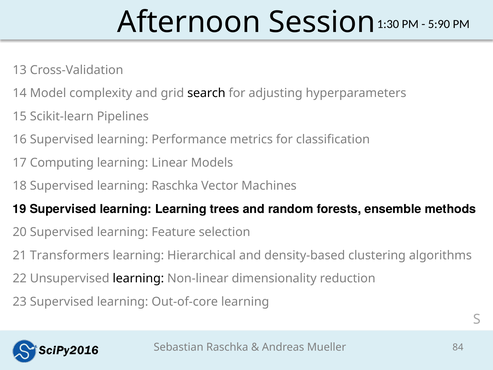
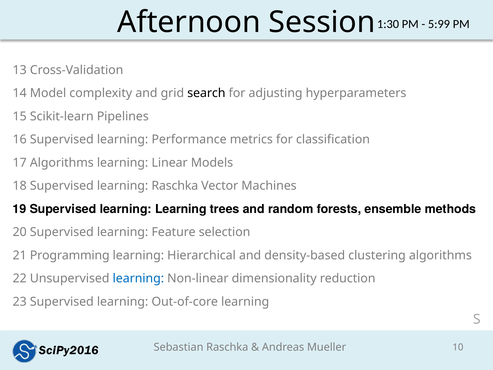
5:90: 5:90 -> 5:99 (439, 24)
17 Computing: Computing -> Algorithms (62, 163)
Transformers: Transformers -> Programming (70, 255)
learning colour: black -> blue (138, 278)
84: 84 -> 10 (458, 347)
